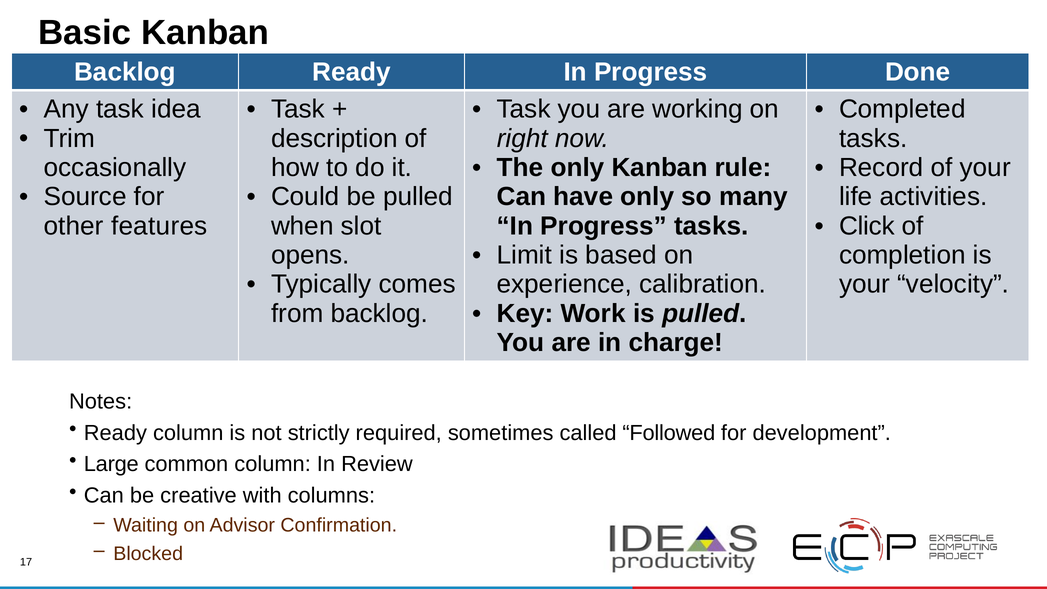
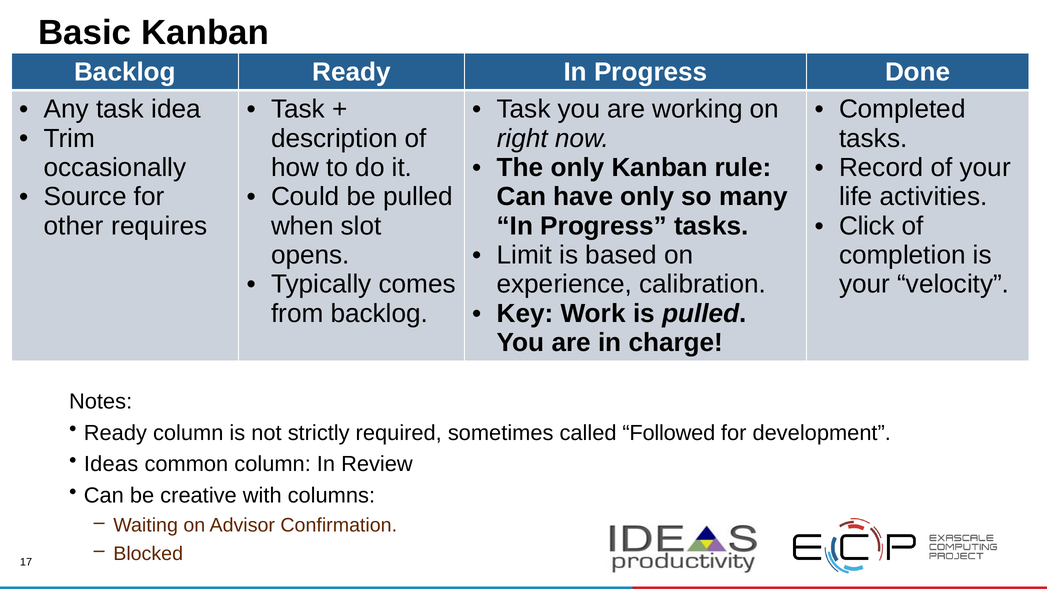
features: features -> requires (159, 226)
Large: Large -> Ideas (111, 464)
